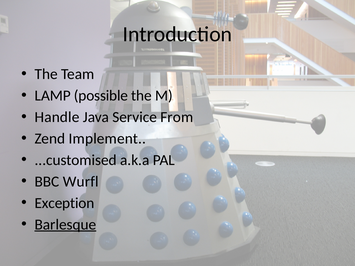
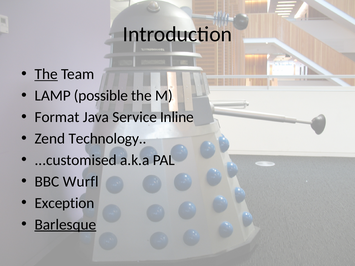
The underline: none -> present (46, 74)
Handle: Handle -> Format (57, 117)
From: From -> Inline (177, 117)
Implement: Implement -> Technology (108, 139)
